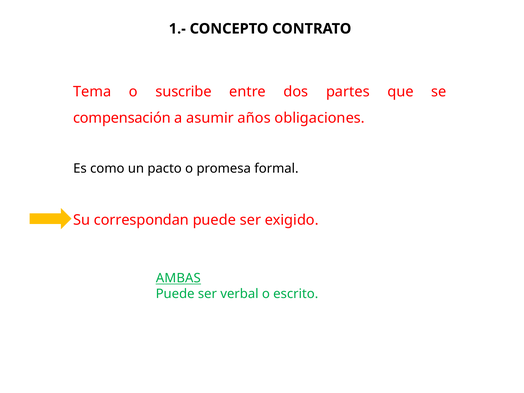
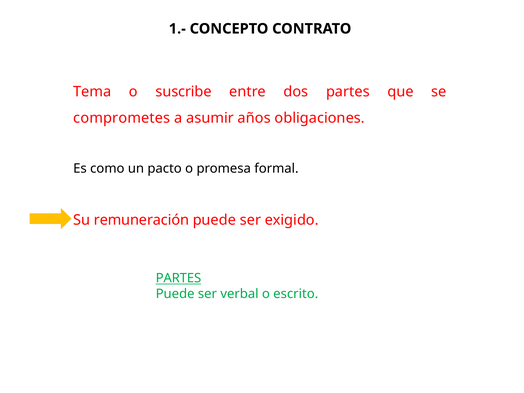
compensación: compensación -> comprometes (122, 118)
correspondan: correspondan -> remuneración (141, 220)
AMBAS: AMBAS -> PARTES (178, 278)
